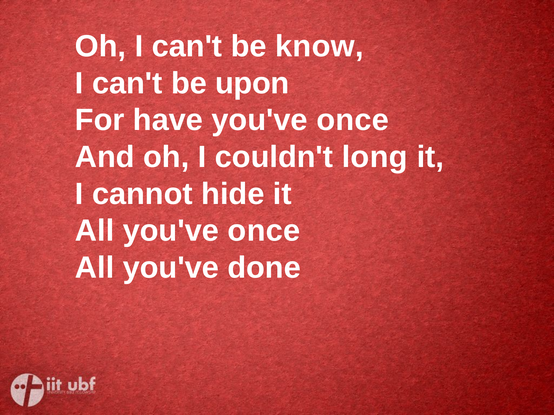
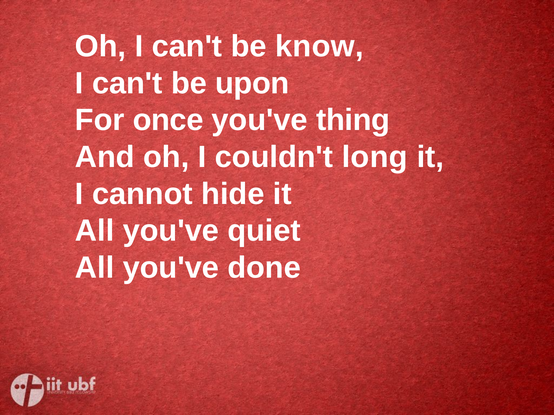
have: have -> once (168, 120)
once: once -> thing (353, 120)
All you've once: once -> quiet (264, 231)
